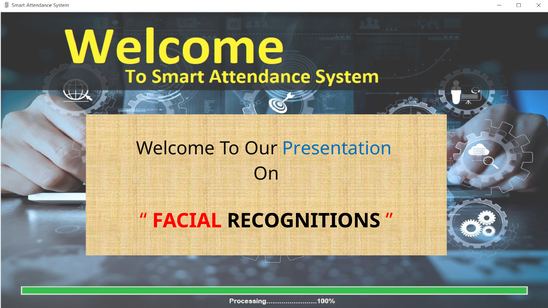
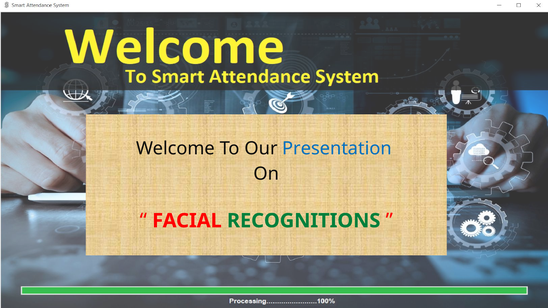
RECOGNITIONS colour: black -> green (304, 221)
